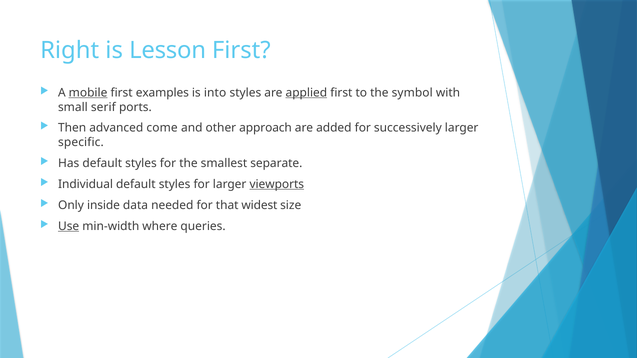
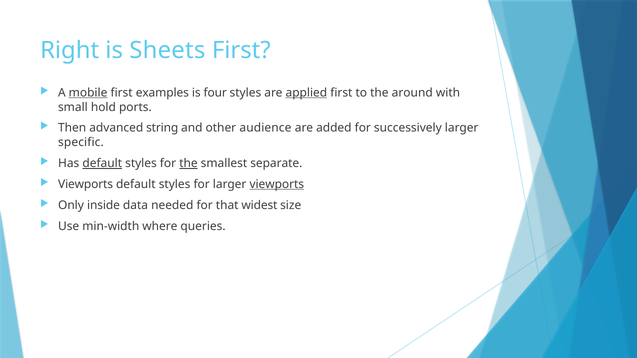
Lesson: Lesson -> Sheets (167, 50)
into: into -> four (215, 93)
symbol: symbol -> around (412, 93)
serif: serif -> hold (103, 107)
come: come -> string (162, 128)
approach: approach -> audience (265, 128)
default underline: none -> present (102, 163)
the underline: none -> present (188, 163)
Individual: Individual -> Viewports (86, 184)
Use underline: present -> none (69, 226)
